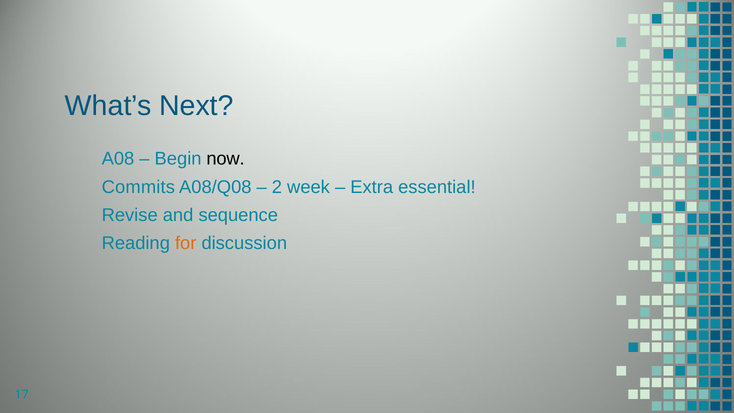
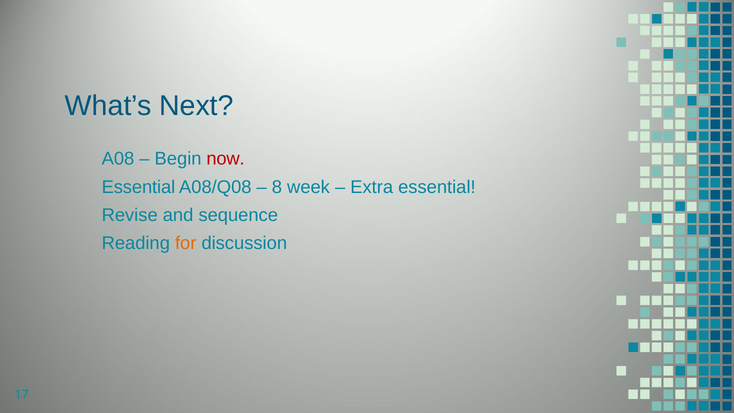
now colour: black -> red (226, 159)
Commits: Commits -> Essential (138, 187)
2: 2 -> 8 (277, 187)
